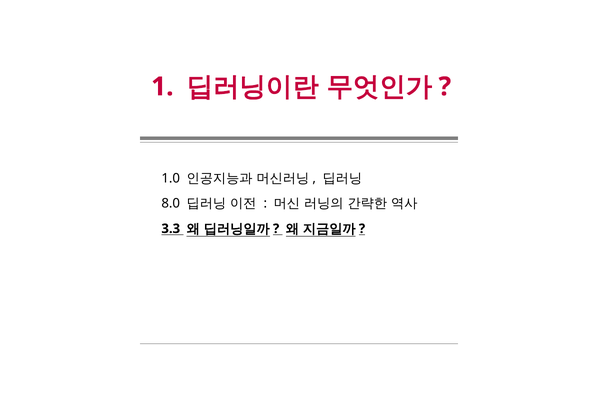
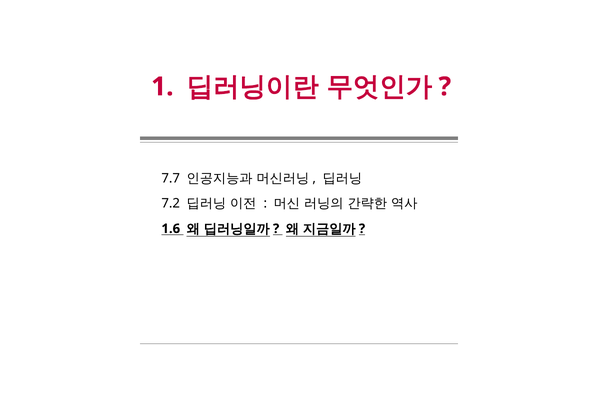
1.0: 1.0 -> 7.7 (171, 178)
8.0: 8.0 -> 7.2 (171, 203)
3.3: 3.3 -> 1.6 (171, 229)
